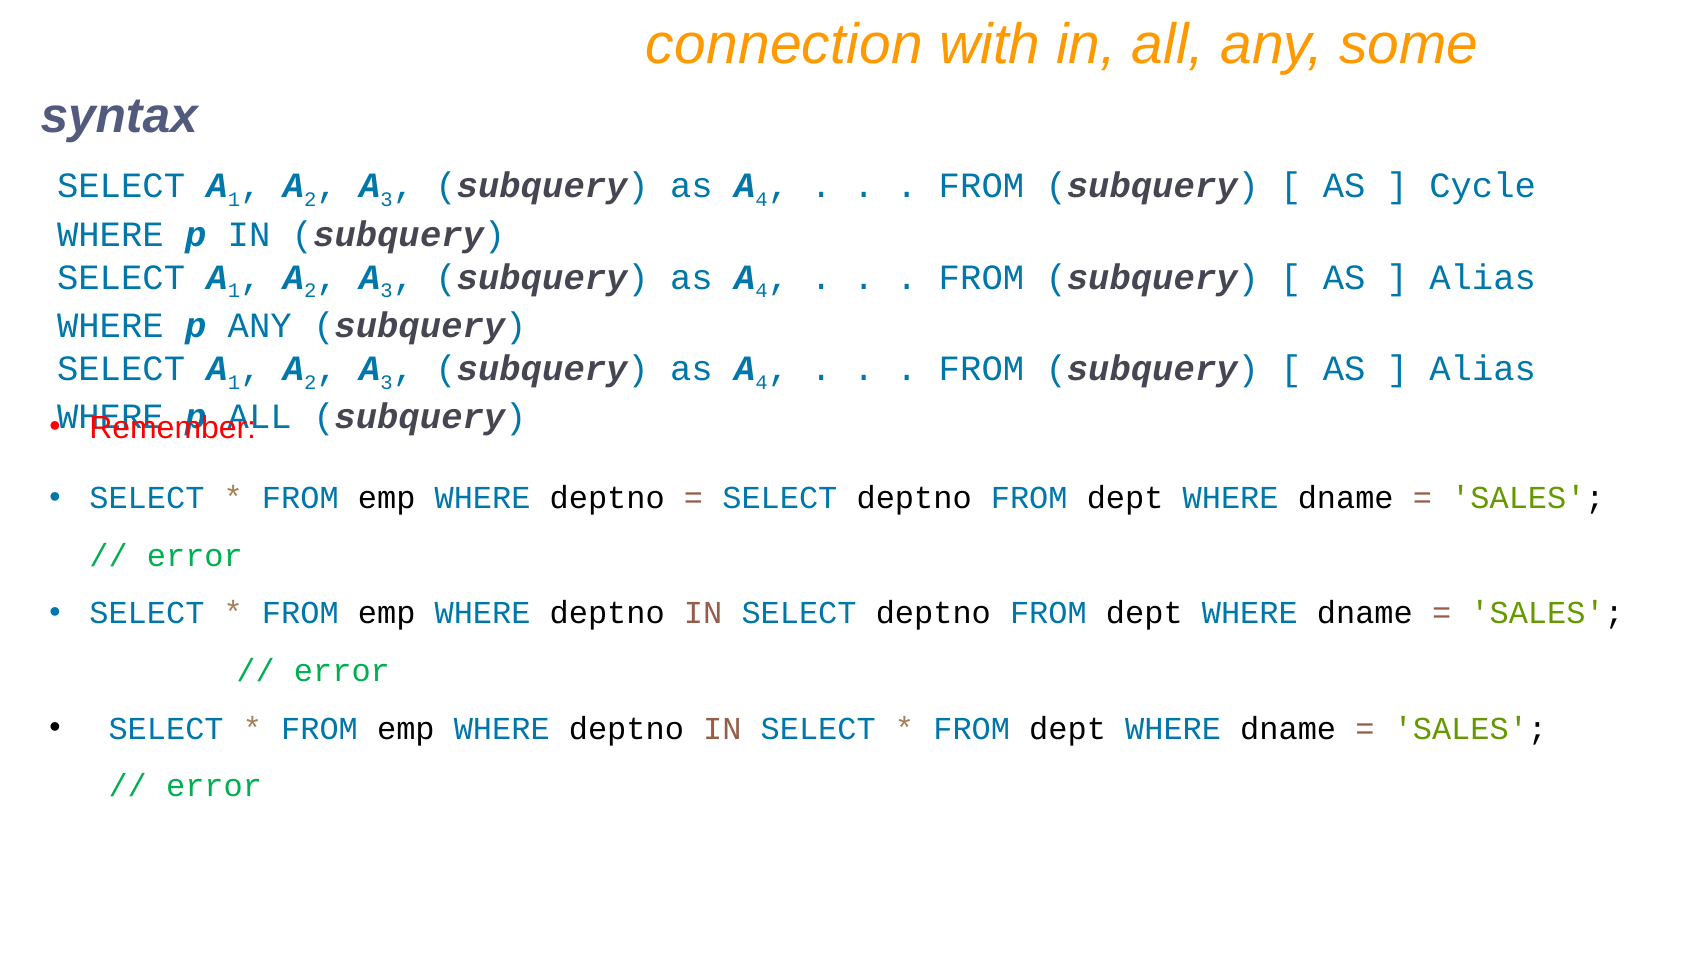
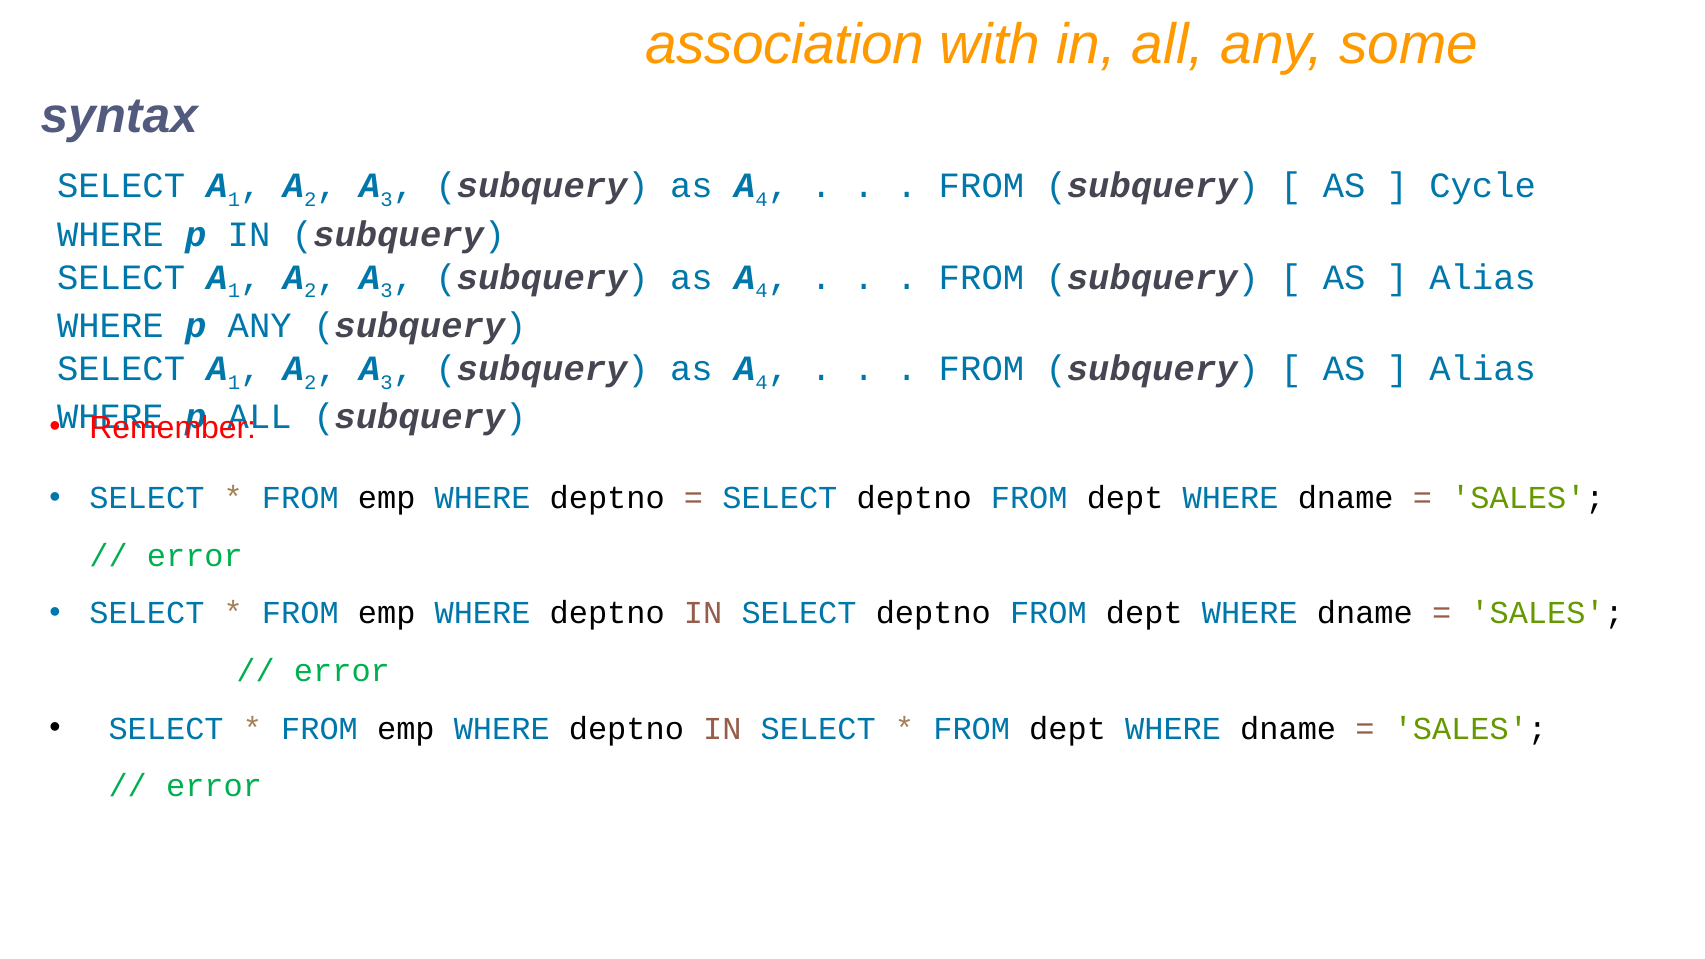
connection: connection -> association (785, 44)
